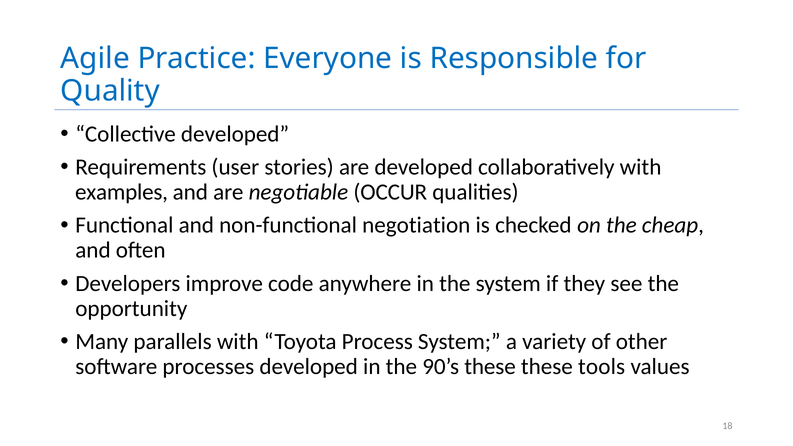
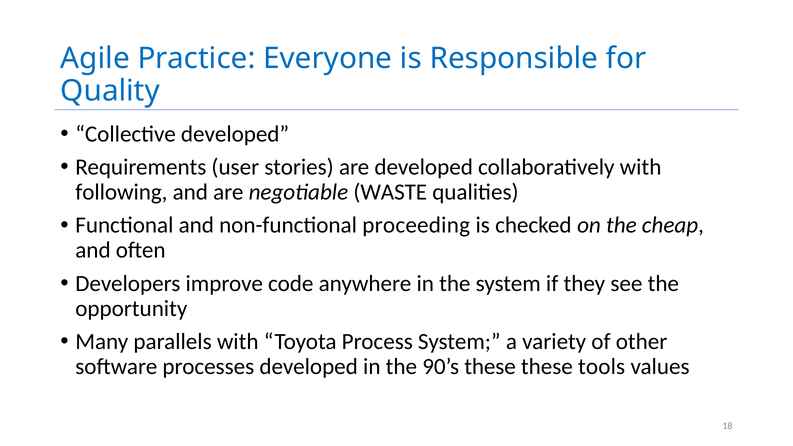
examples: examples -> following (121, 192)
OCCUR: OCCUR -> WASTE (390, 192)
negotiation: negotiation -> proceeding (416, 225)
